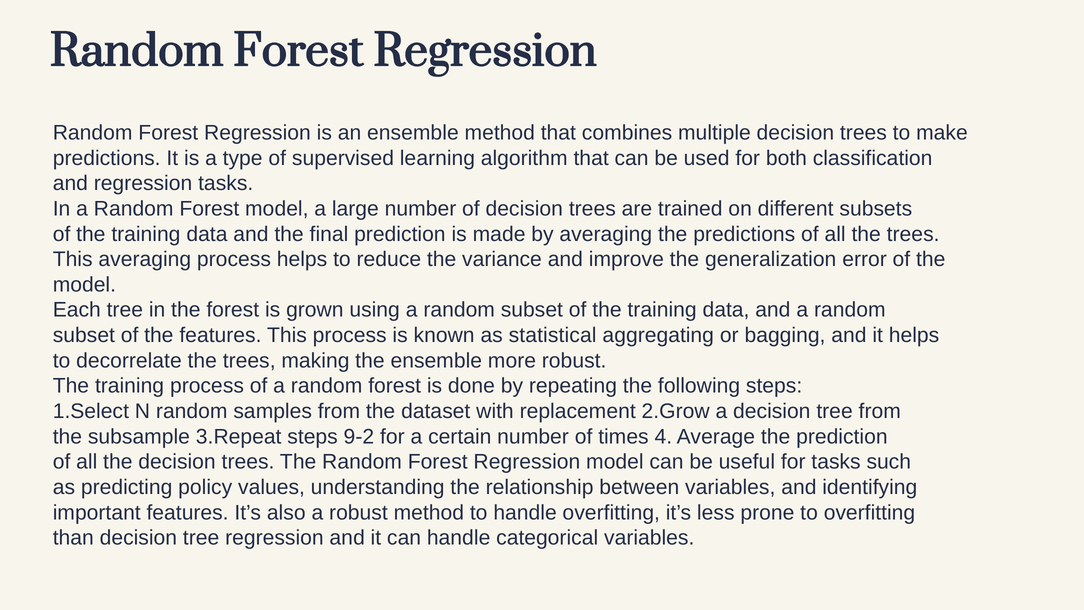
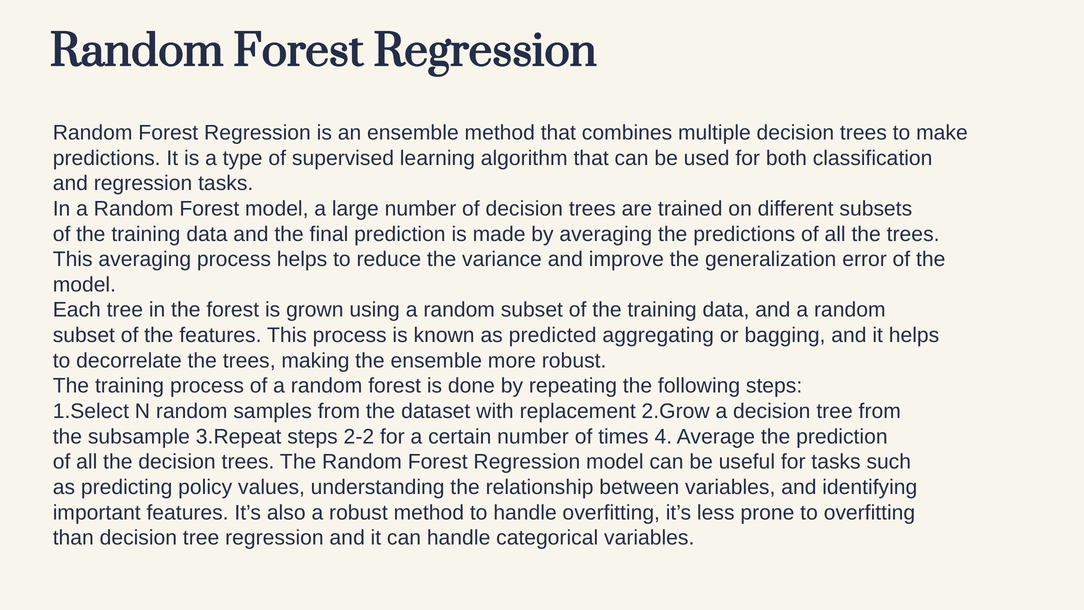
statistical: statistical -> predicted (553, 335)
9-2: 9-2 -> 2-2 (359, 436)
